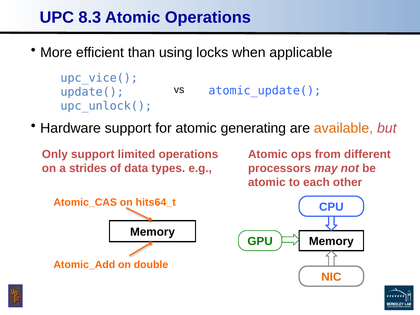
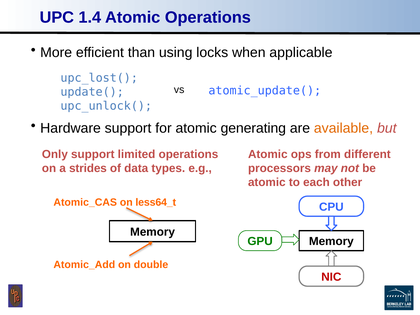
8.3: 8.3 -> 1.4 (90, 17)
upc_vice(: upc_vice( -> upc_lost( (99, 78)
hits64_t: hits64_t -> less64_t (156, 202)
NIC colour: orange -> red (331, 277)
